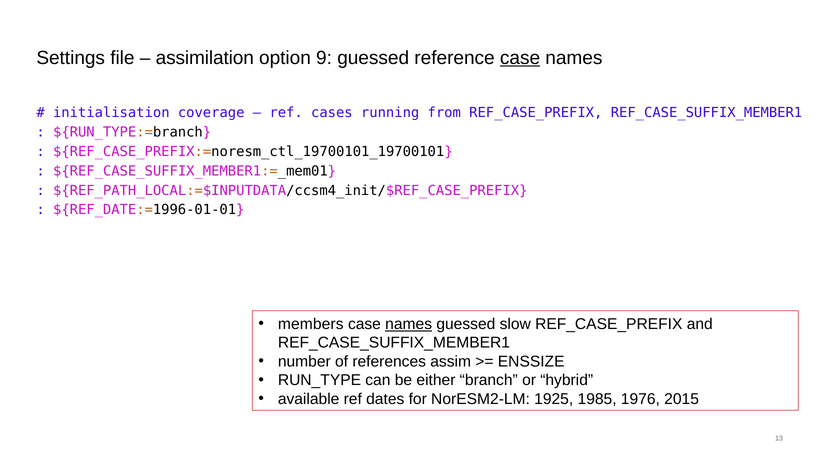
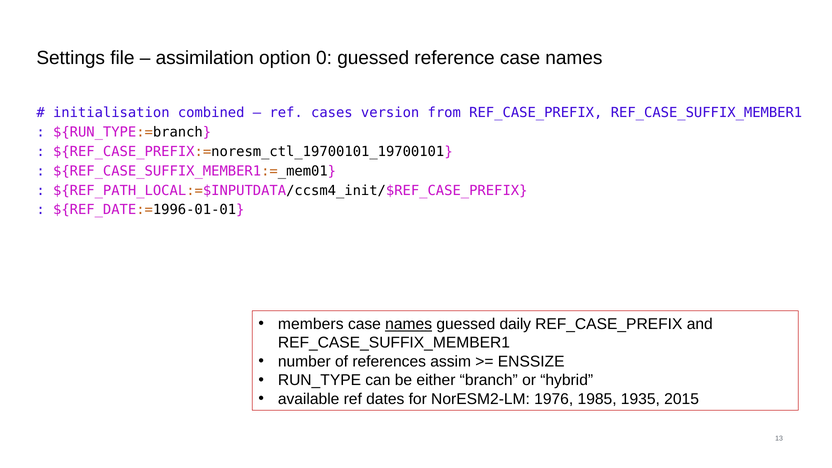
9: 9 -> 0 (324, 58)
case underline: present -> none (520, 58)
coverage: coverage -> combined (211, 113)
running: running -> version (390, 113)
slow: slow -> daily (515, 324)
1925: 1925 -> 1976 (554, 399)
1976: 1976 -> 1935 (640, 399)
